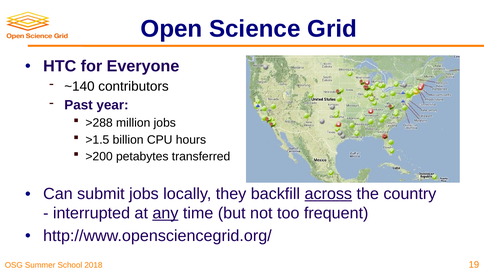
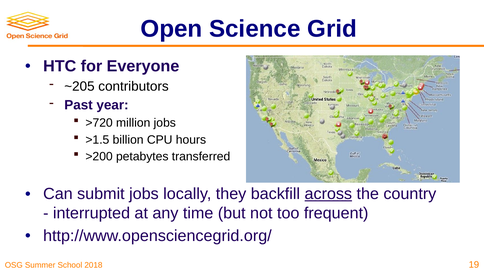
~140: ~140 -> ~205 (79, 86)
>288: >288 -> >720 (99, 123)
any underline: present -> none (165, 214)
